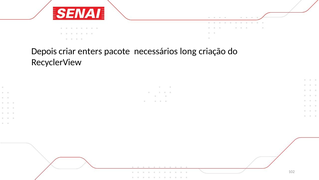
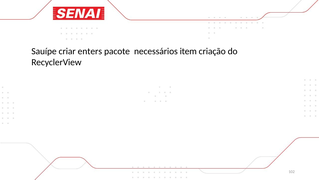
Depois: Depois -> Sauípe (44, 51)
long: long -> item (188, 51)
